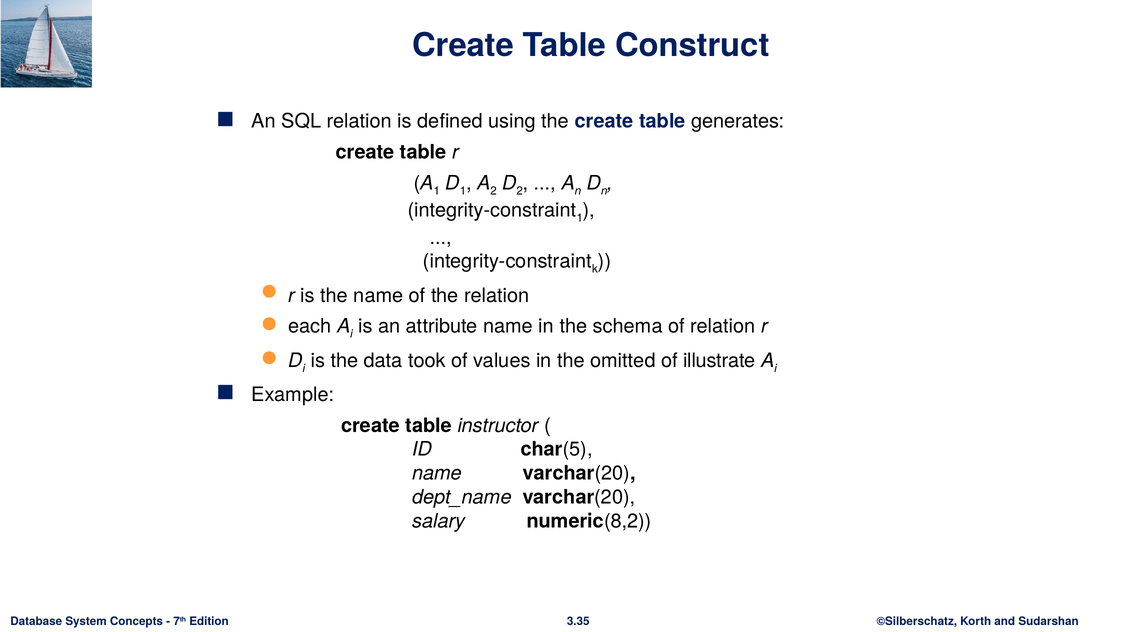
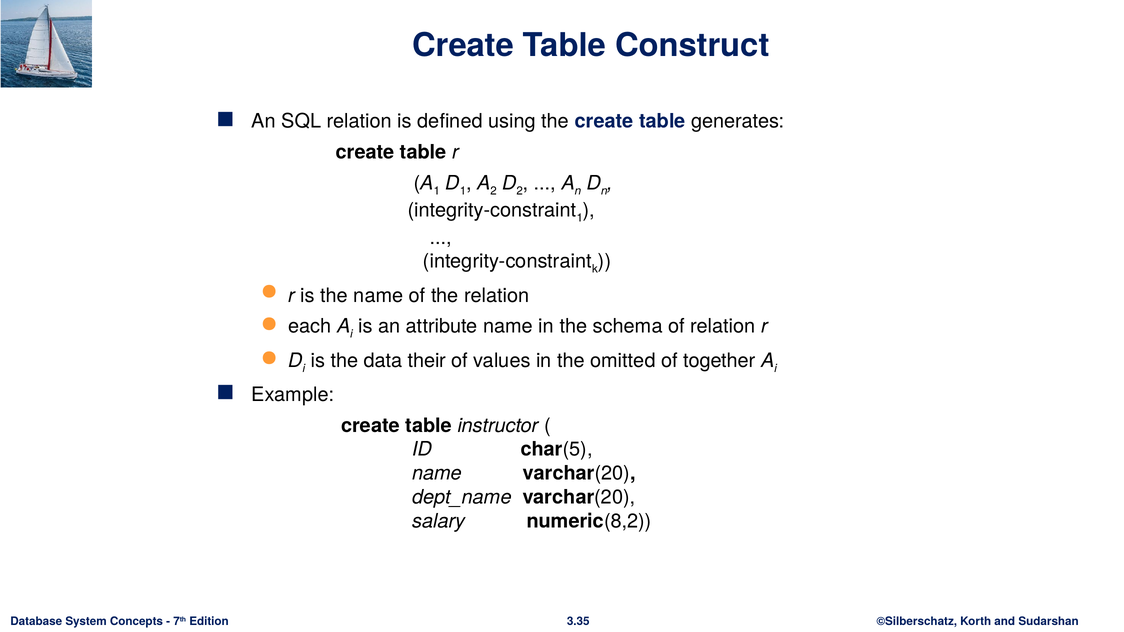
took: took -> their (427, 361)
illustrate: illustrate -> together (719, 361)
